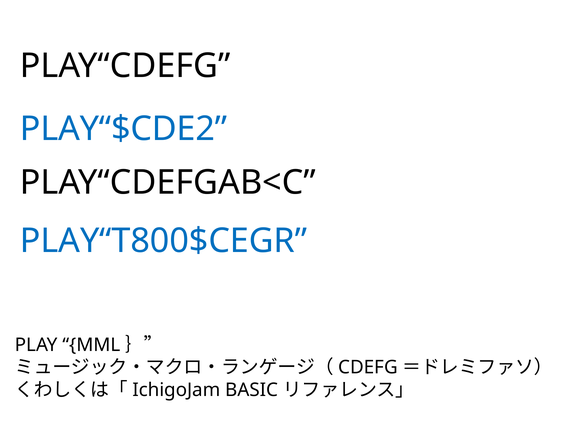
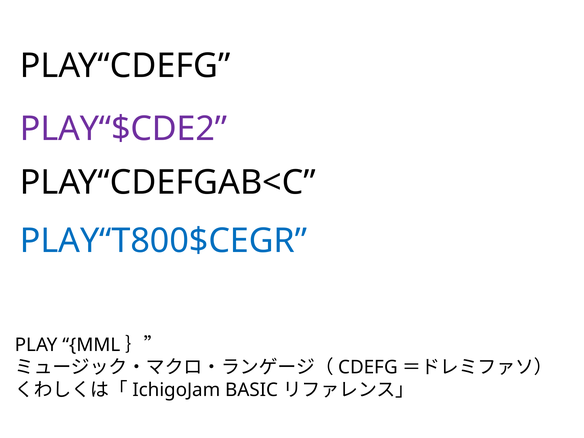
PLAY“$CDE2 colour: blue -> purple (123, 129)
